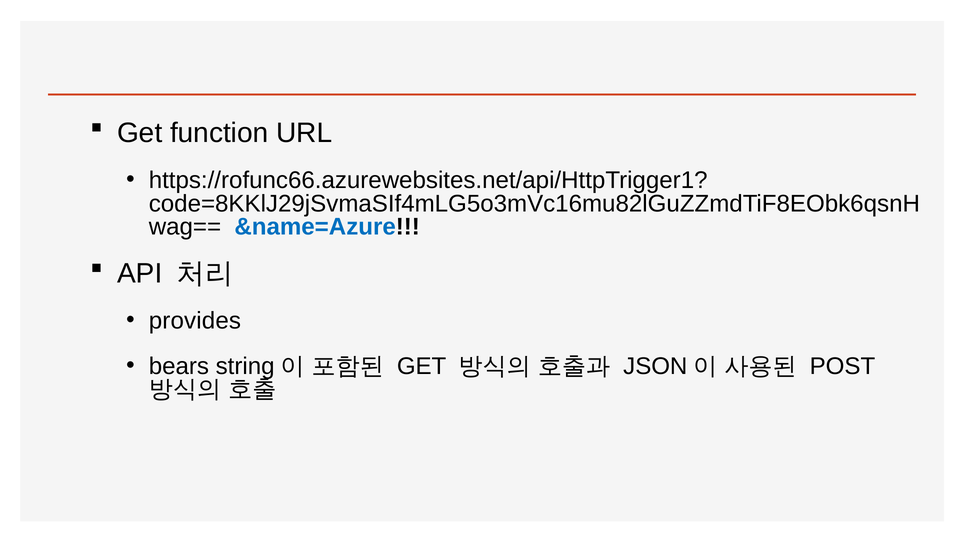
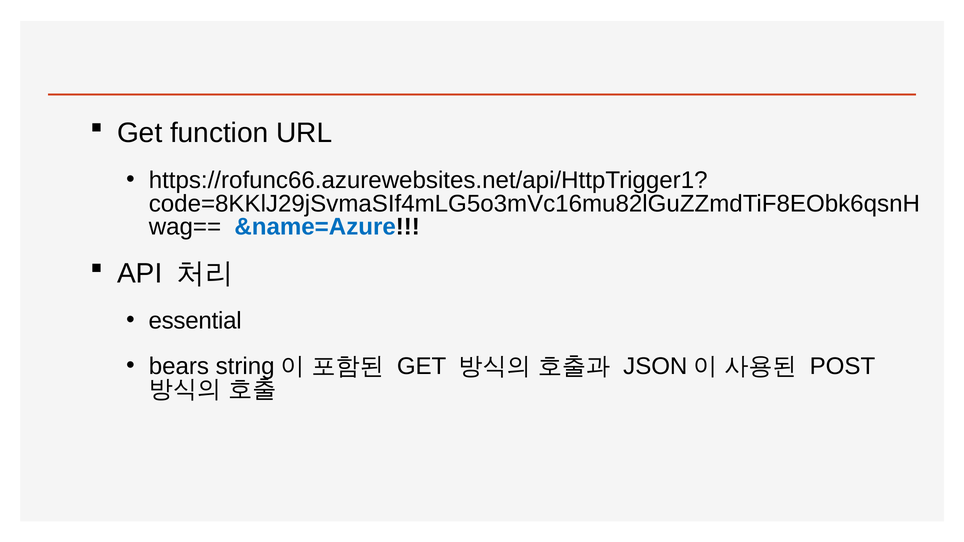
provides: provides -> essential (195, 321)
